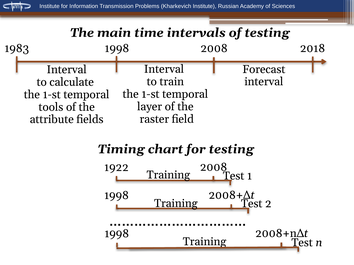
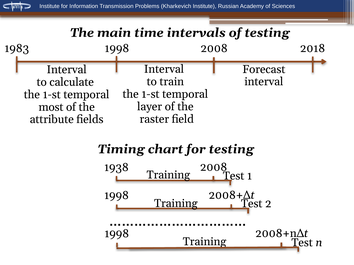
tools: tools -> most (51, 107)
1922: 1922 -> 1938 (116, 168)
